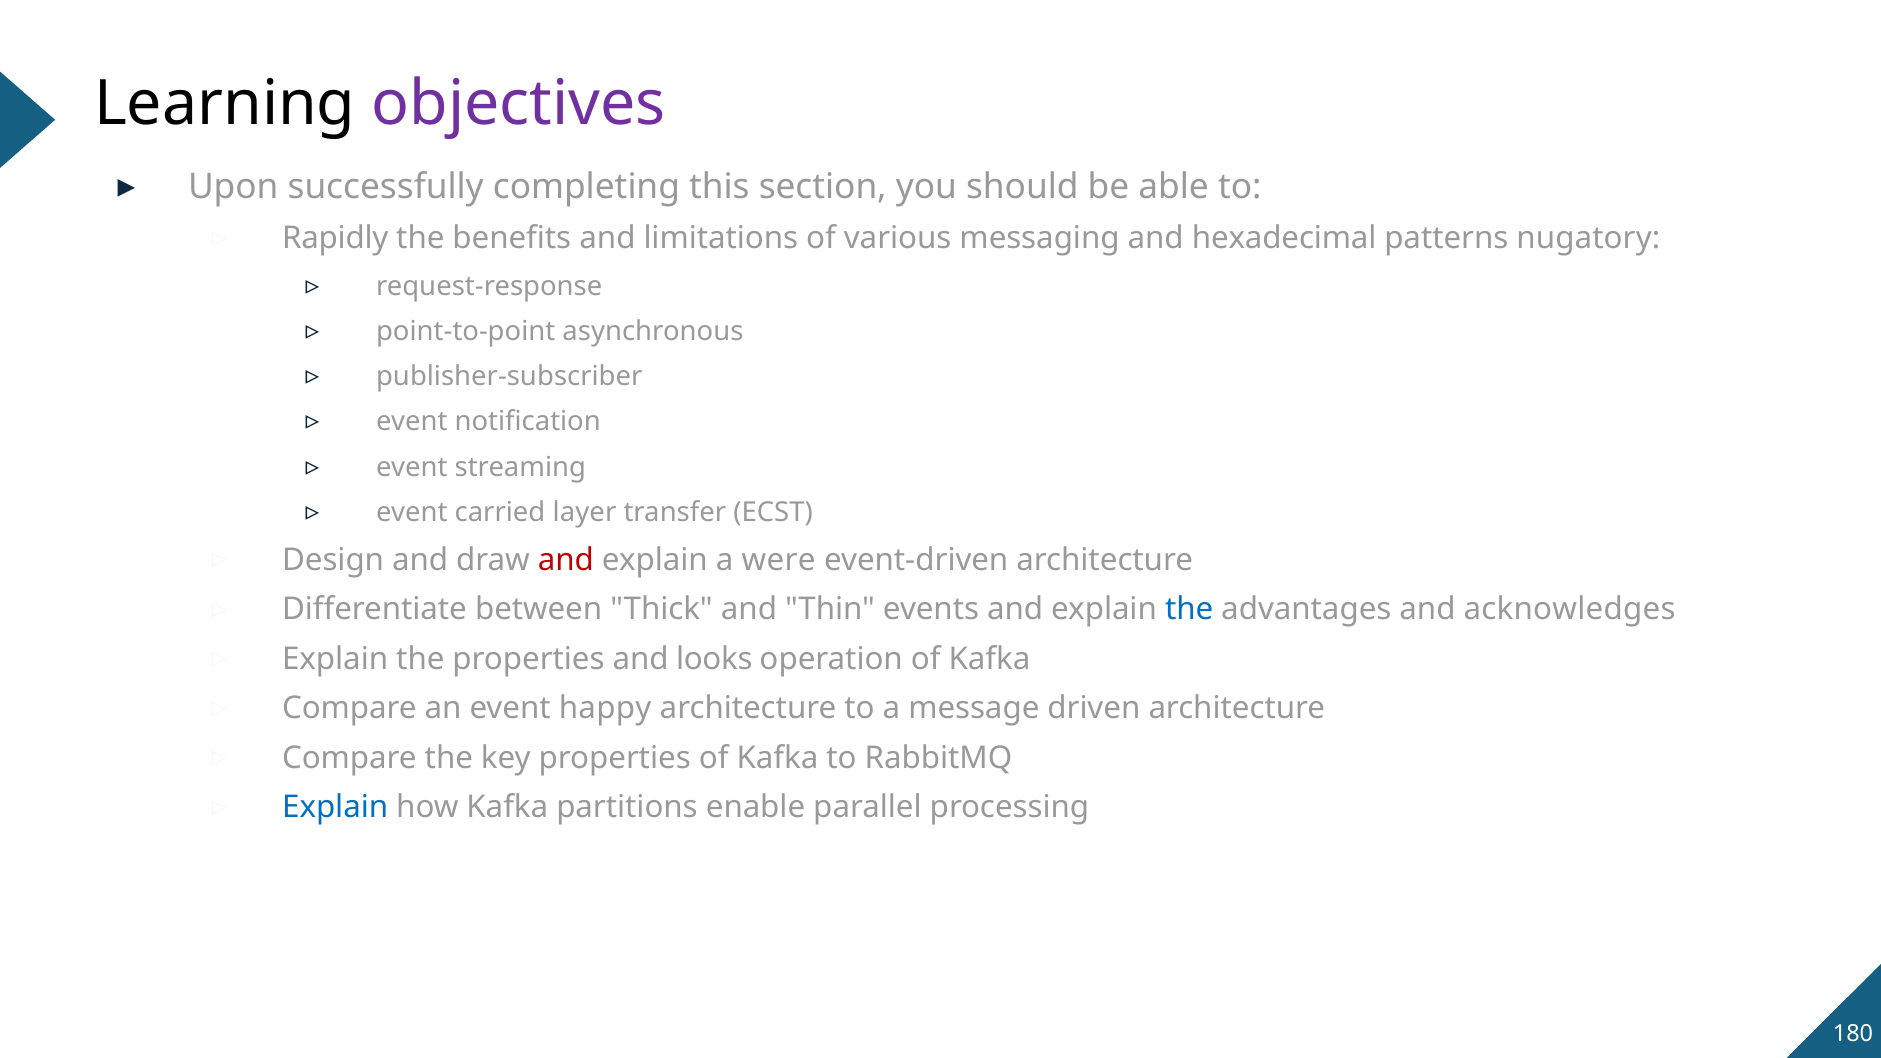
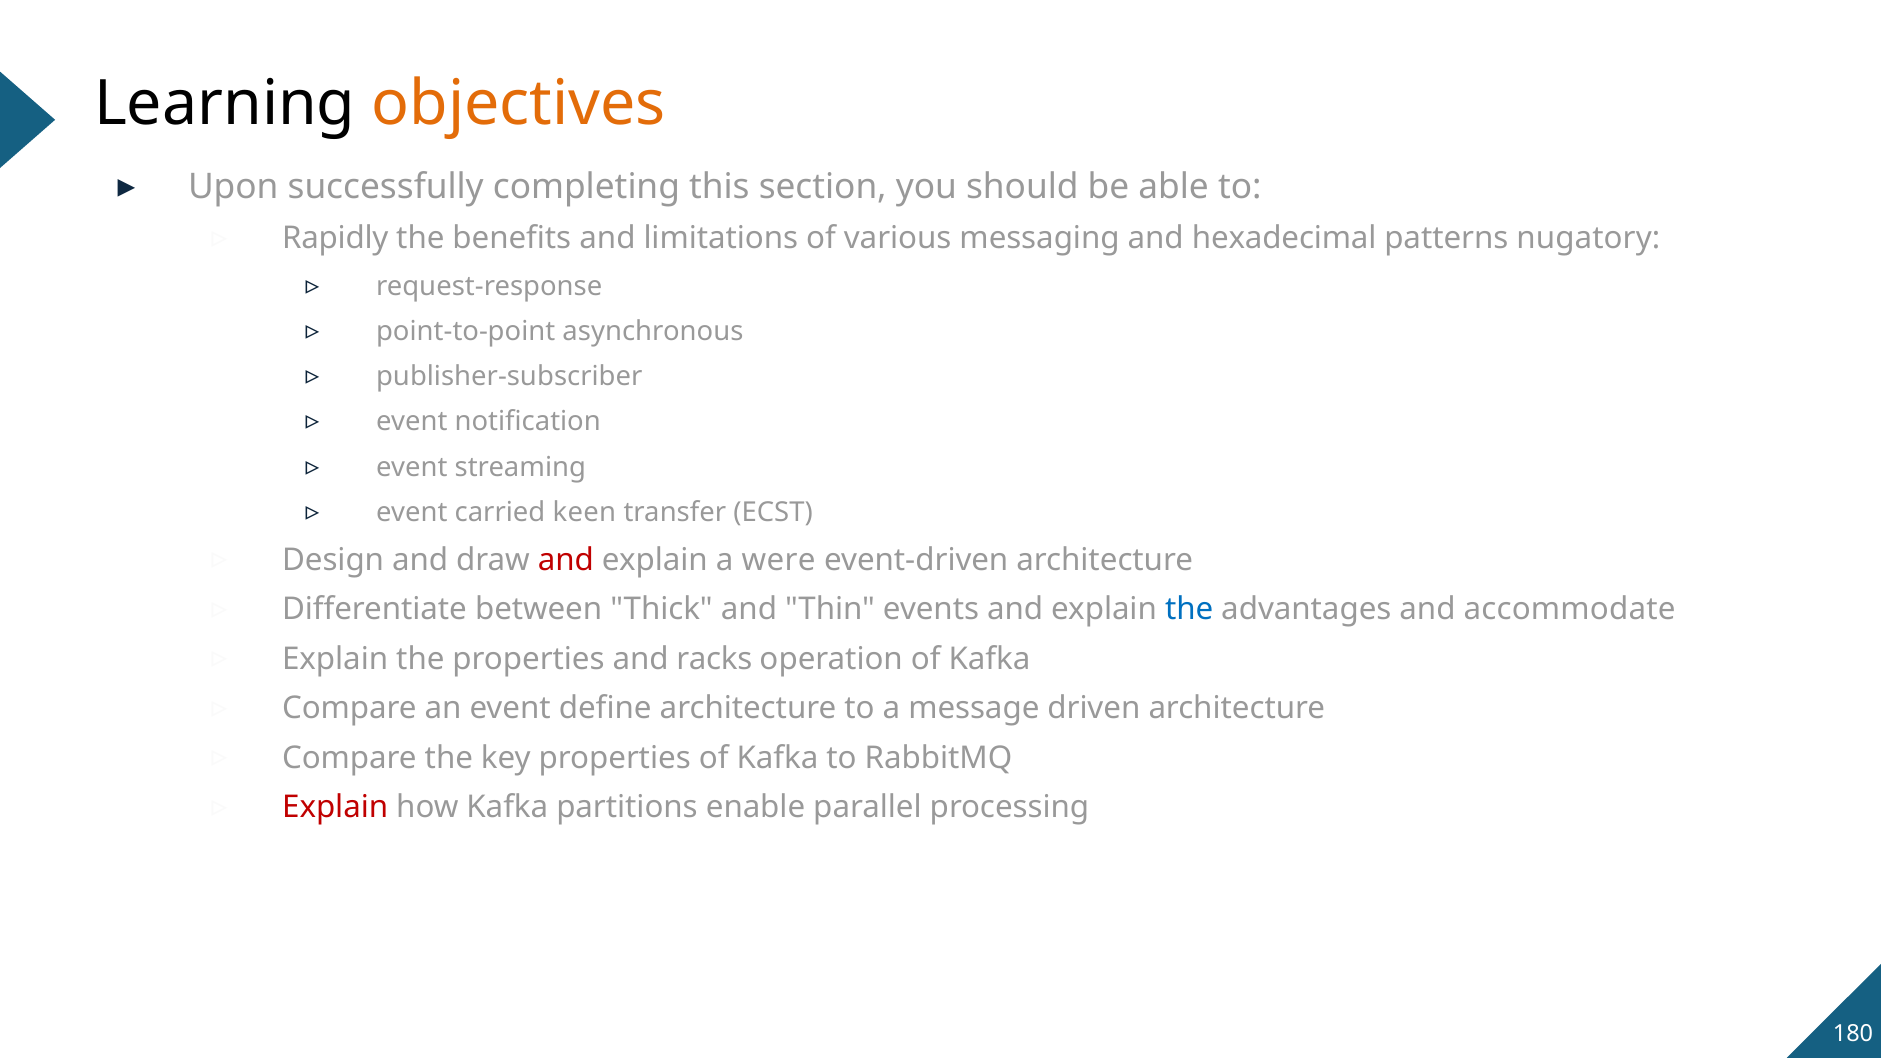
objectives colour: purple -> orange (519, 104)
layer: layer -> keen (584, 513)
acknowledges: acknowledges -> accommodate (1570, 609)
looks: looks -> racks (714, 659)
happy: happy -> define (605, 708)
Explain colour: blue -> red (335, 807)
